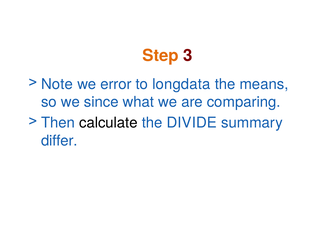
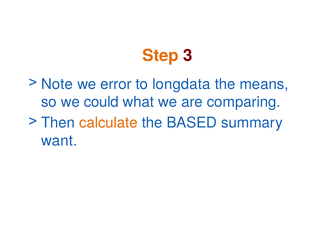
since: since -> could (101, 102)
calculate colour: black -> orange (108, 123)
DIVIDE: DIVIDE -> BASED (192, 123)
differ: differ -> want (59, 141)
